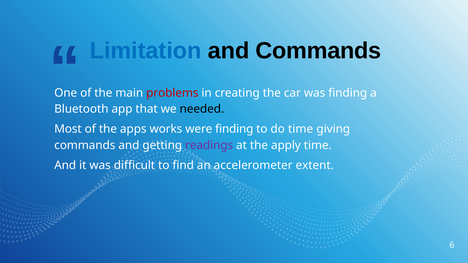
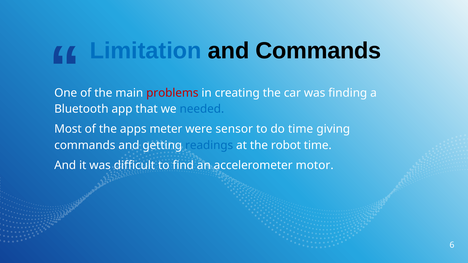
needed colour: black -> blue (202, 109)
works: works -> meter (166, 129)
were finding: finding -> sensor (234, 129)
readings colour: purple -> blue (209, 145)
apply: apply -> robot (286, 145)
extent: extent -> motor (315, 165)
